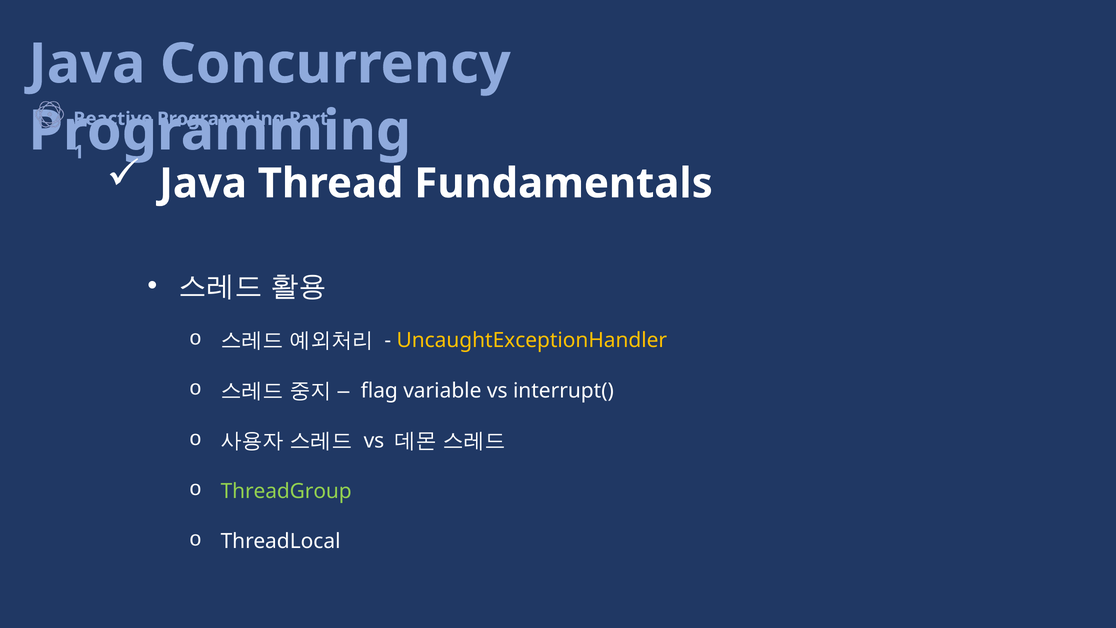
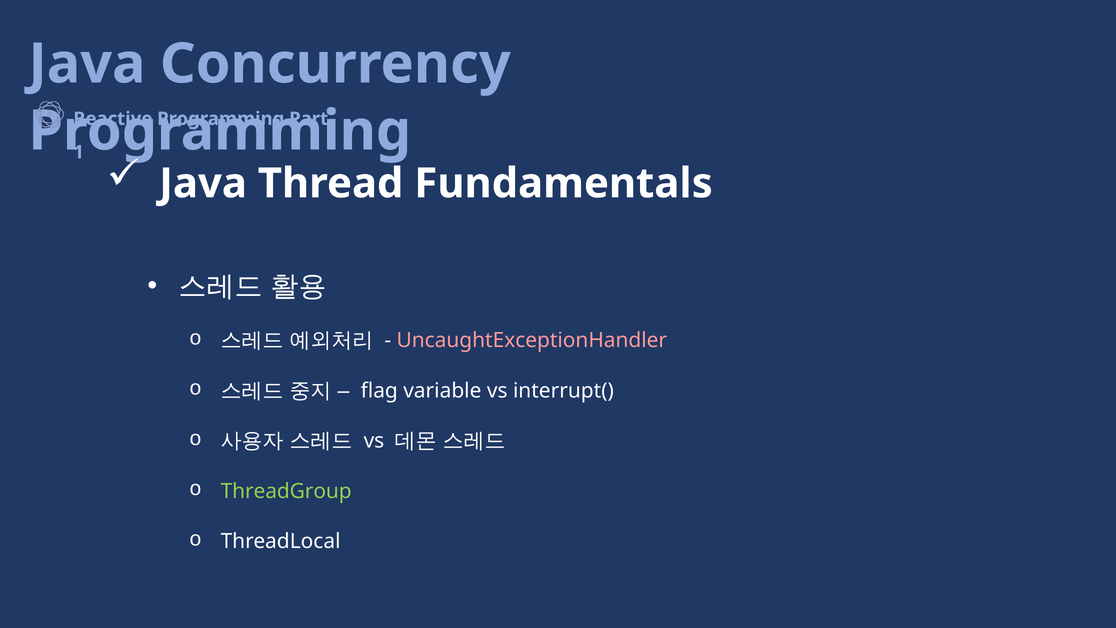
UncaughtExceptionHandler colour: yellow -> pink (532, 340)
